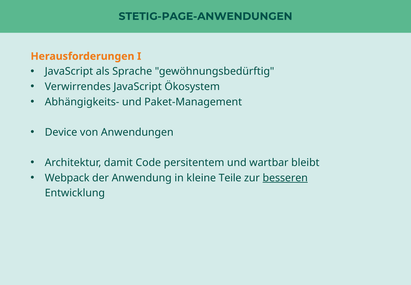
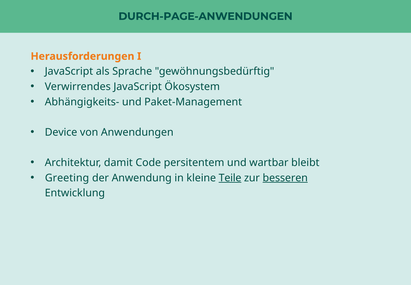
STETIG-PAGE-ANWENDUNGEN: STETIG-PAGE-ANWENDUNGEN -> DURCH-PAGE-ANWENDUNGEN (206, 16)
Webpack: Webpack -> Greeting (67, 178)
Teile underline: none -> present (230, 178)
